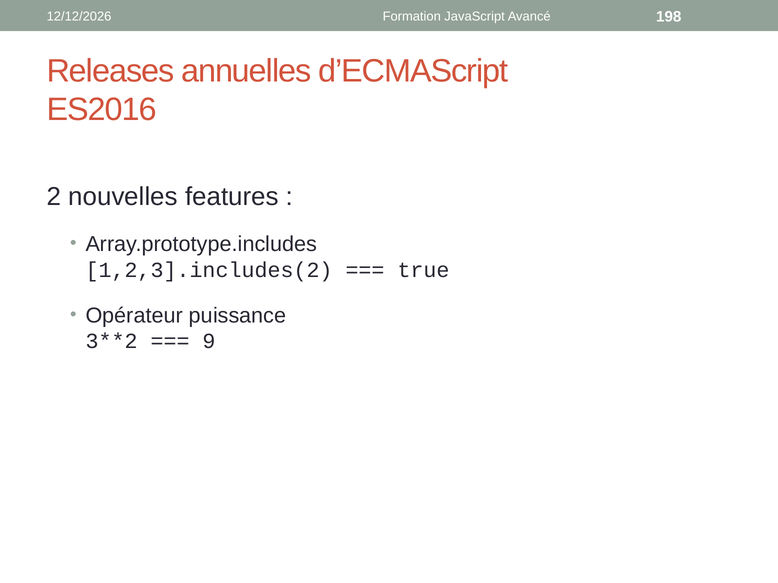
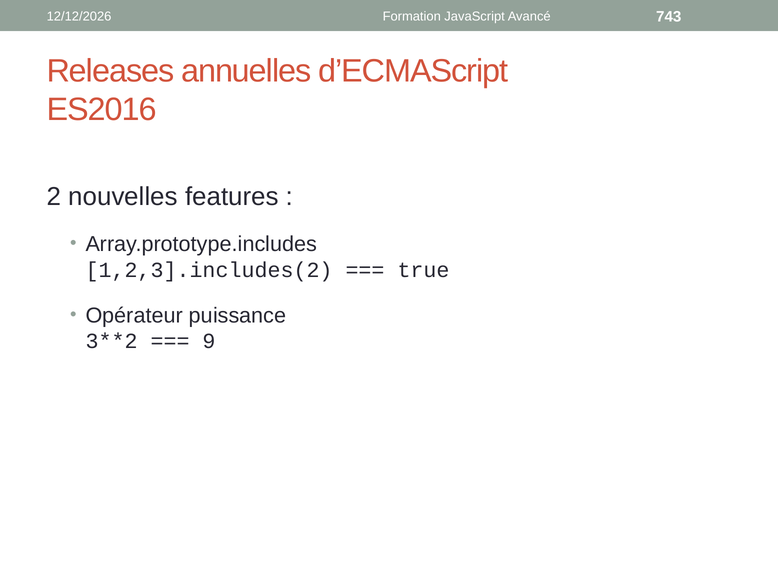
198: 198 -> 743 (669, 17)
